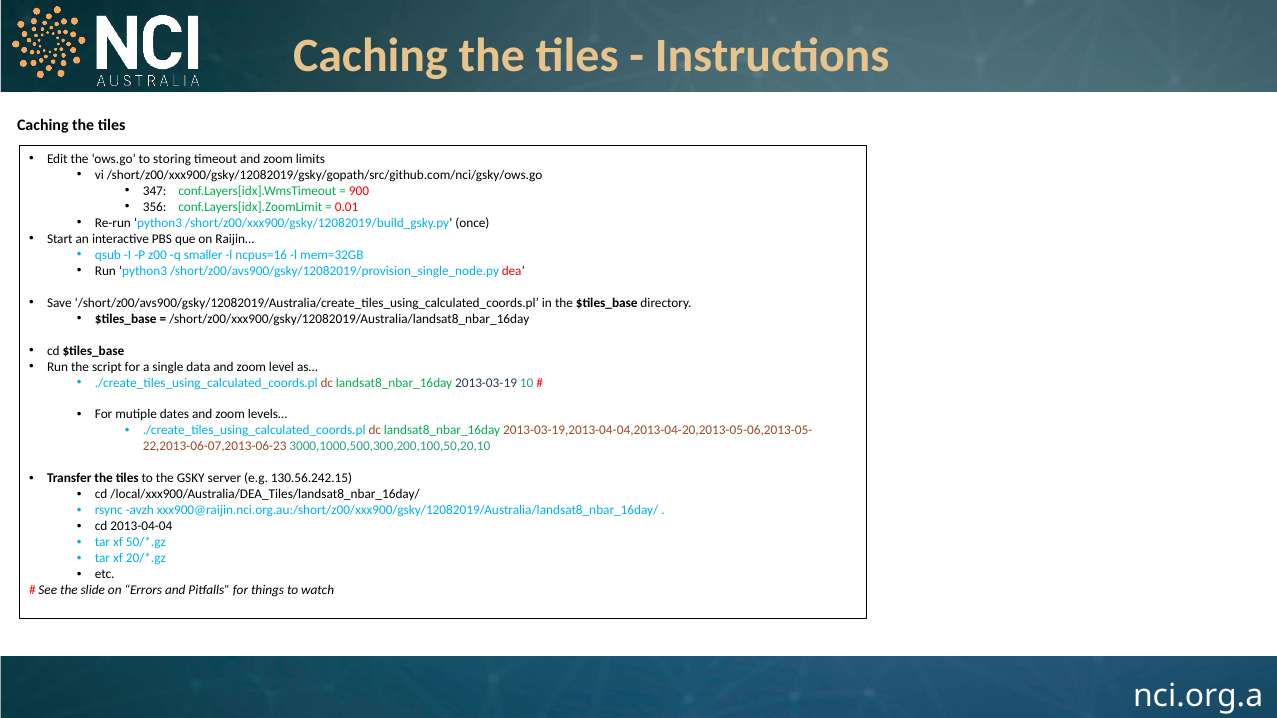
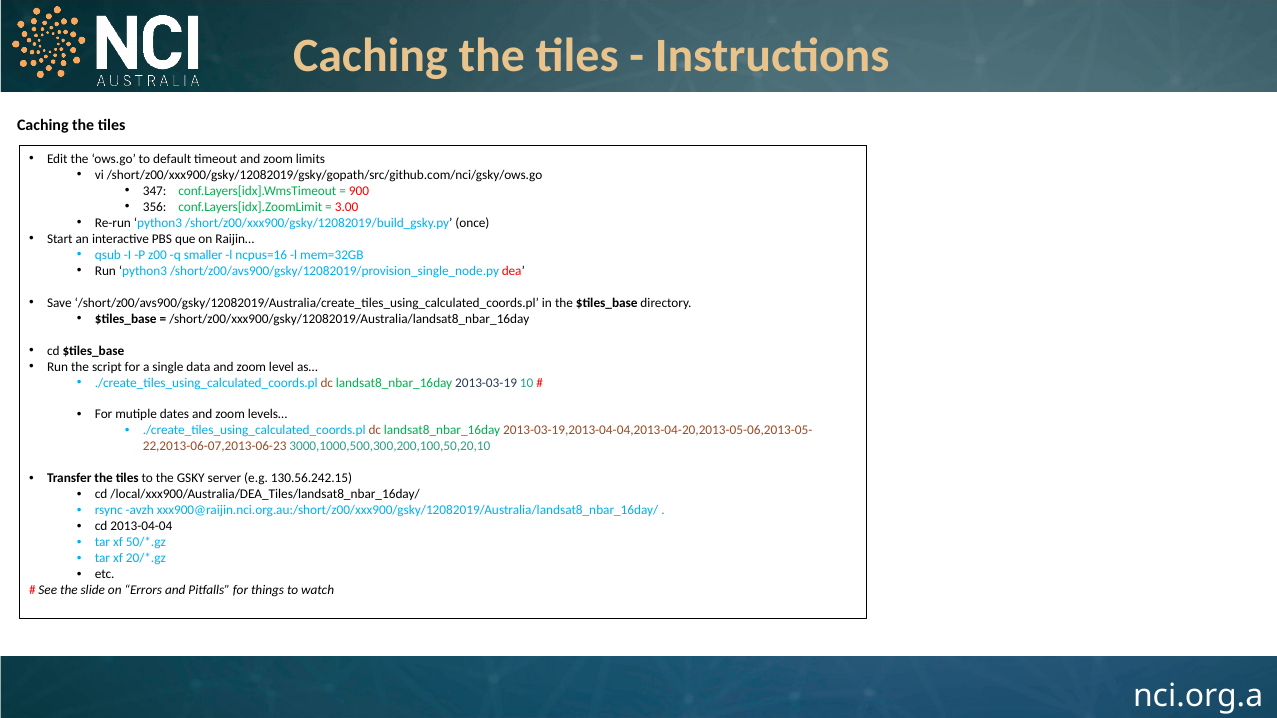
storing: storing -> default (172, 159)
0.01: 0.01 -> 3.00 (347, 207)
